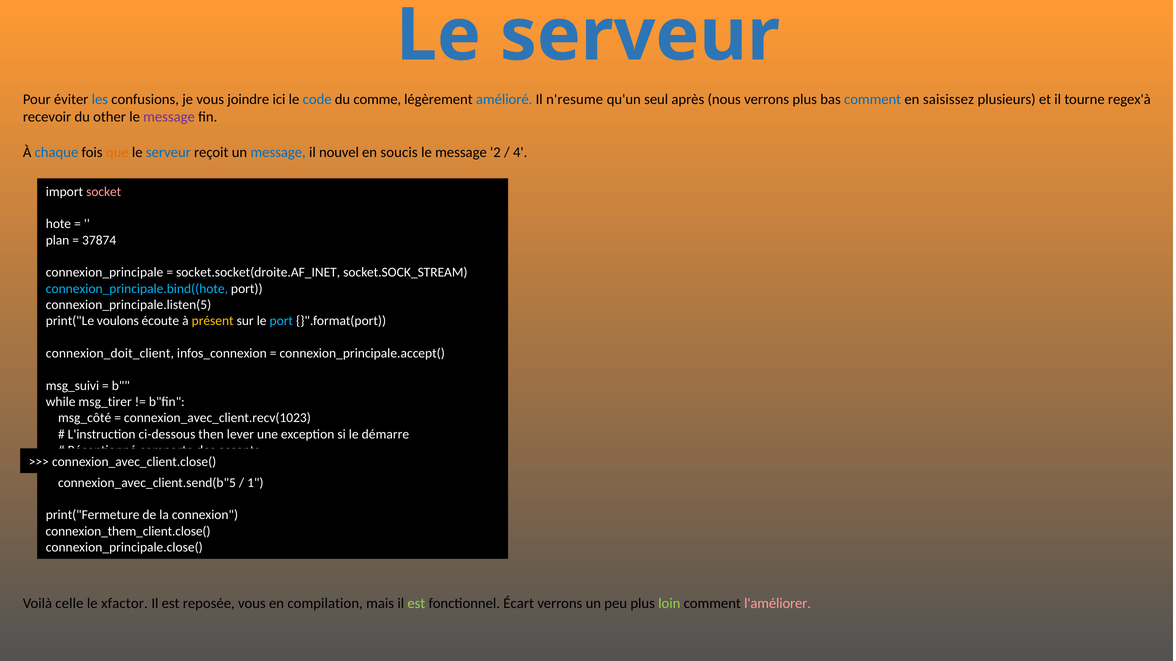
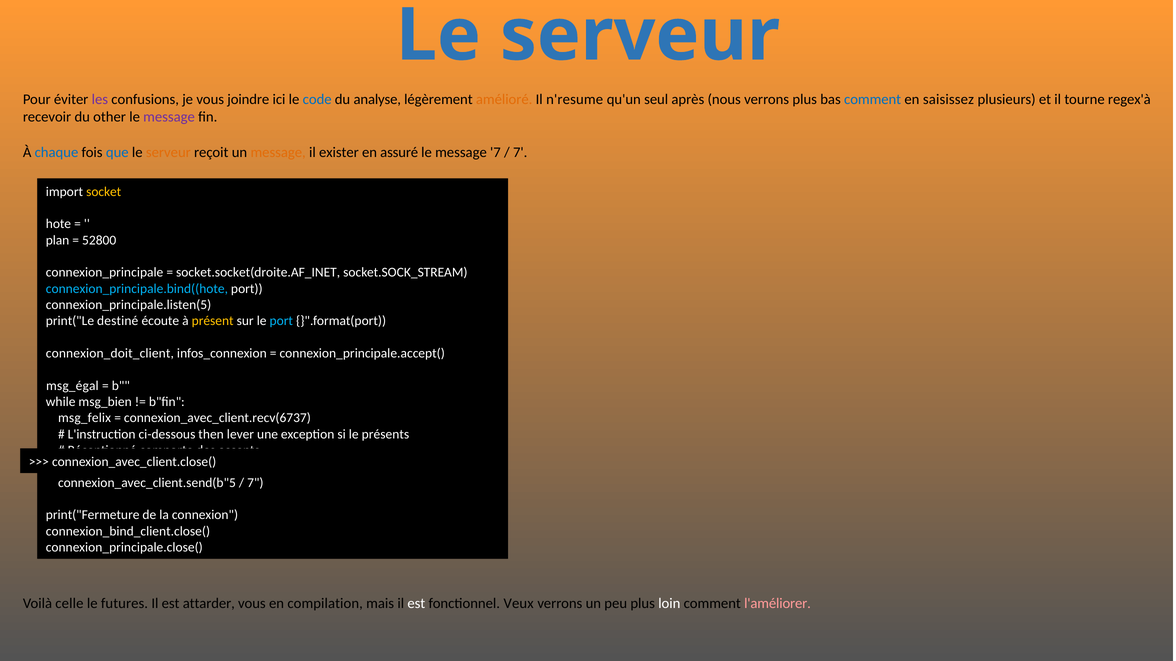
les colour: blue -> purple (100, 99)
comme: comme -> analyse (377, 99)
amélioré colour: blue -> orange (504, 99)
que colour: orange -> blue (117, 152)
serveur colour: blue -> orange (168, 152)
message colour: blue -> orange (278, 152)
nouvel: nouvel -> exister (339, 152)
soucis: soucis -> assuré (399, 152)
message 2: 2 -> 7 (495, 152)
4: 4 -> 7 (520, 152)
socket colour: pink -> yellow (104, 192)
37874: 37874 -> 52800 (99, 240)
voulons: voulons -> destiné (118, 321)
msg_suivi: msg_suivi -> msg_égal (72, 386)
msg_tirer: msg_tirer -> msg_bien (105, 402)
msg_côté: msg_côté -> msg_felix (85, 418)
connexion_avec_client.recv(1023: connexion_avec_client.recv(1023 -> connexion_avec_client.recv(6737 (217, 418)
démarre: démarre -> présents (385, 435)
1: 1 -> 7 (255, 483)
connexion_them_client.close(: connexion_them_client.close( -> connexion_bind_client.close( (128, 532)
xfactor: xfactor -> futures (124, 604)
reposée: reposée -> attarder (209, 604)
est colour: light green -> white (416, 604)
Écart: Écart -> Veux (519, 604)
loin colour: light green -> white (669, 604)
